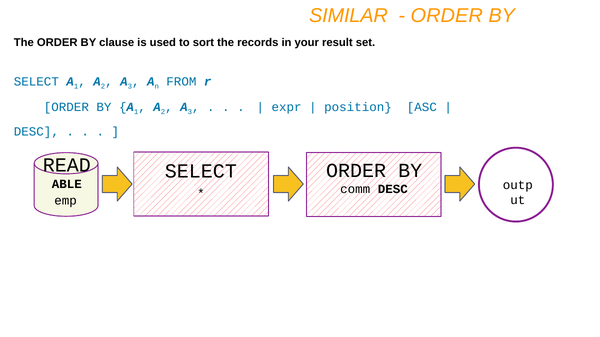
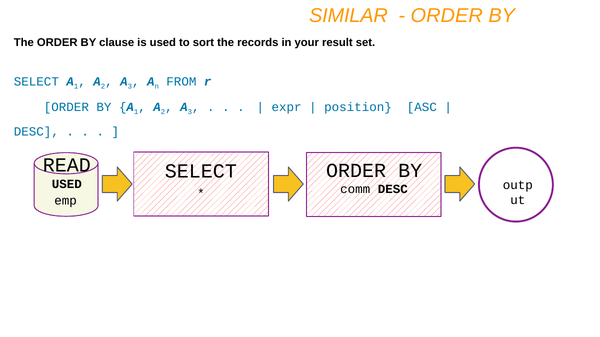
ABLE: ABLE -> USED (67, 184)
